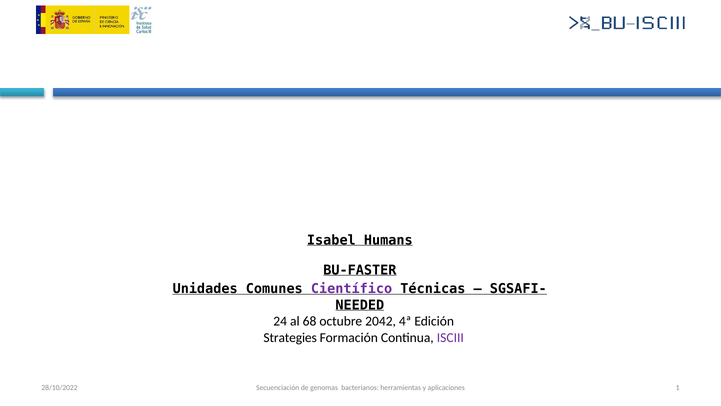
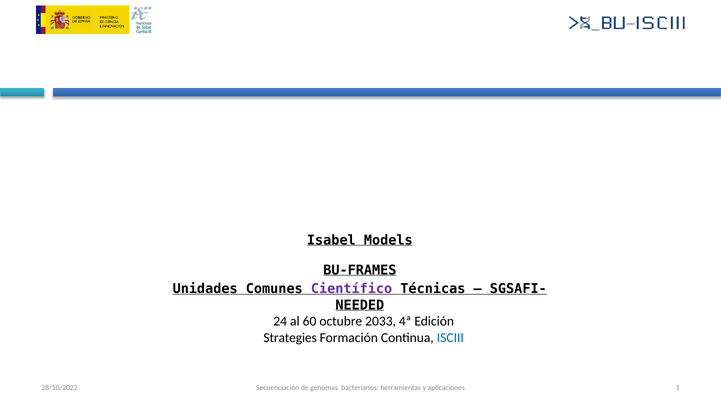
Humans: Humans -> Models (388, 240)
BU-FASTER: BU-FASTER -> BU-FRAMES (360, 270)
68: 68 -> 60 (310, 321)
2042: 2042 -> 2033 (381, 321)
ISCIII colour: purple -> blue (450, 337)
